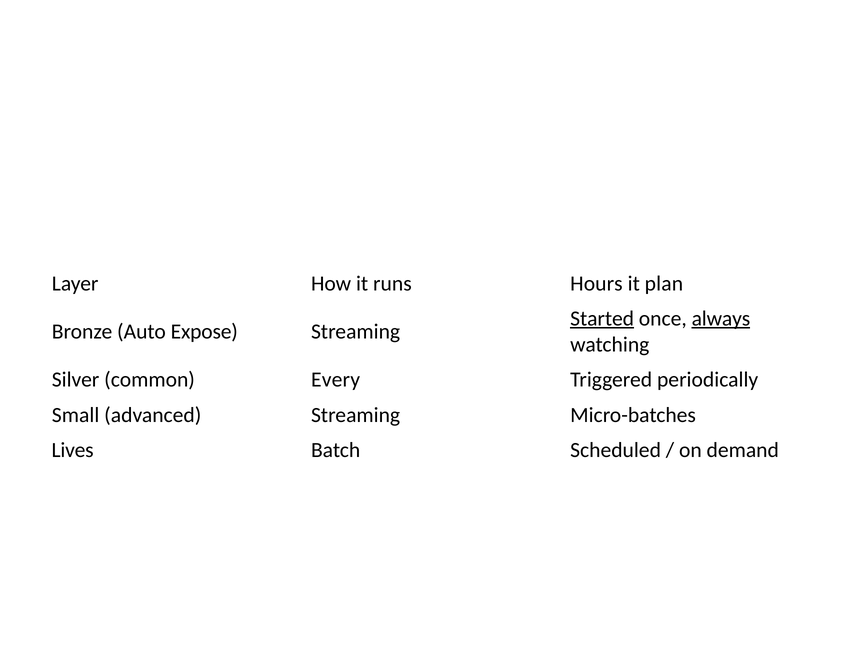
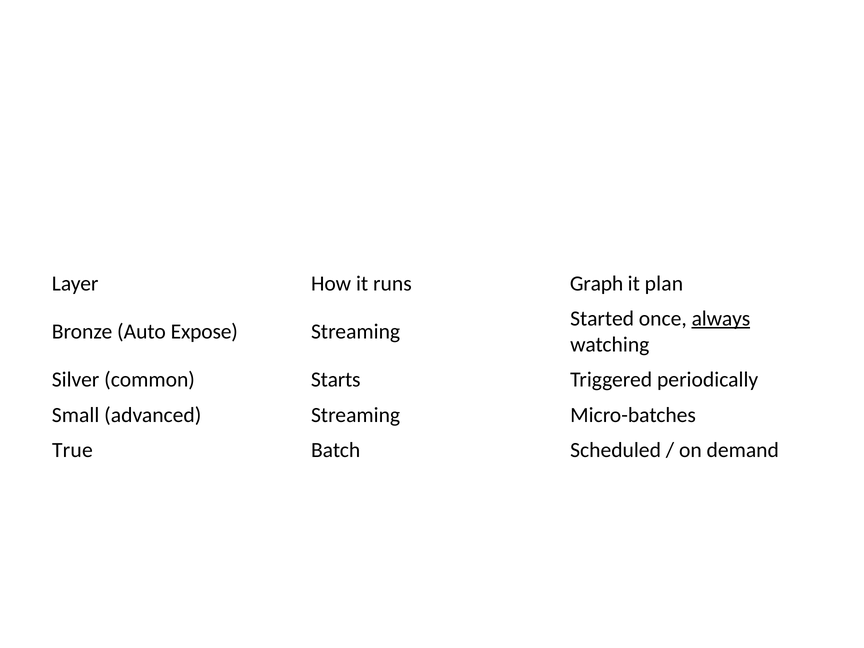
Hours: Hours -> Graph (597, 283)
Started underline: present -> none (602, 318)
Every: Every -> Starts (336, 380)
Lives: Lives -> True (72, 450)
